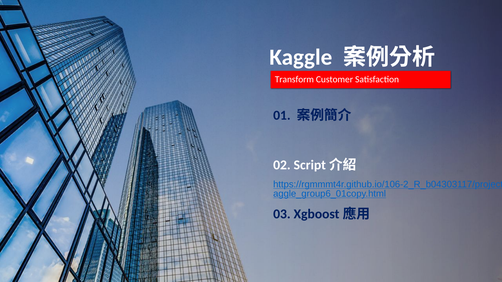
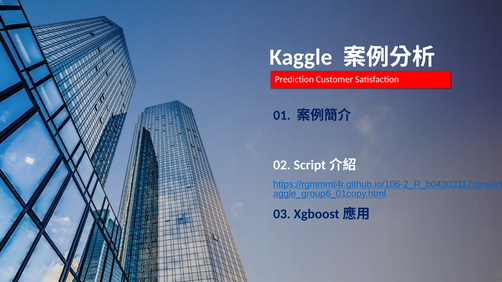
Transform: Transform -> Prediction (294, 79)
